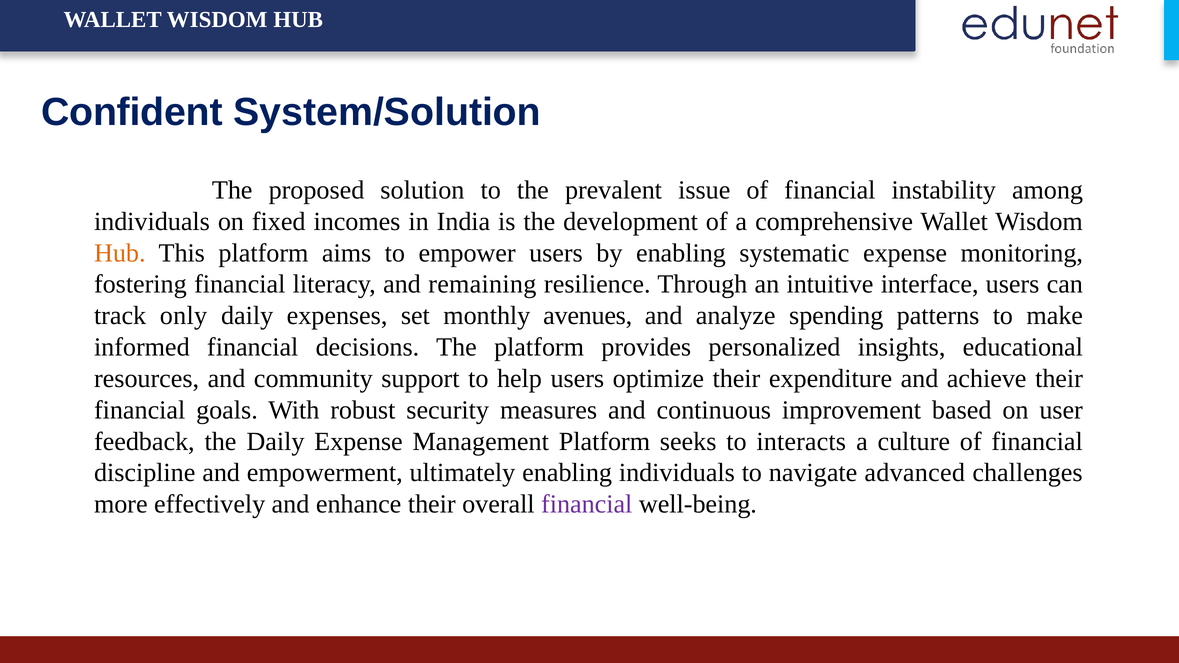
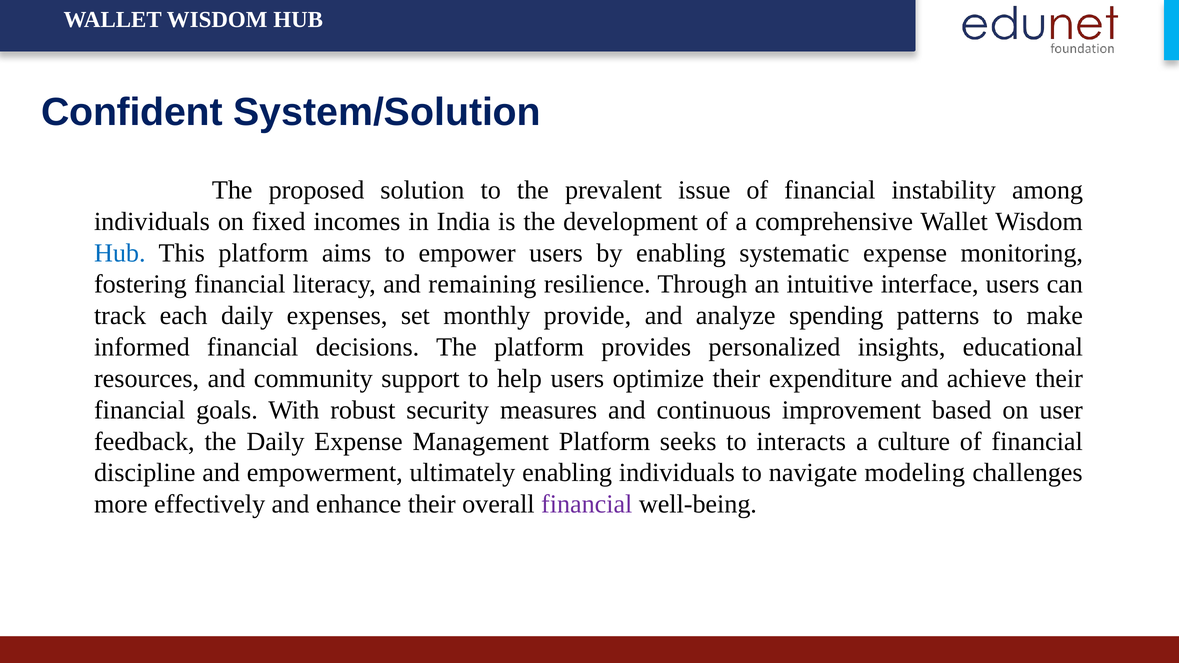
Hub colour: orange -> blue (120, 253)
only: only -> each (184, 316)
avenues: avenues -> provide (587, 316)
advanced: advanced -> modeling (915, 473)
